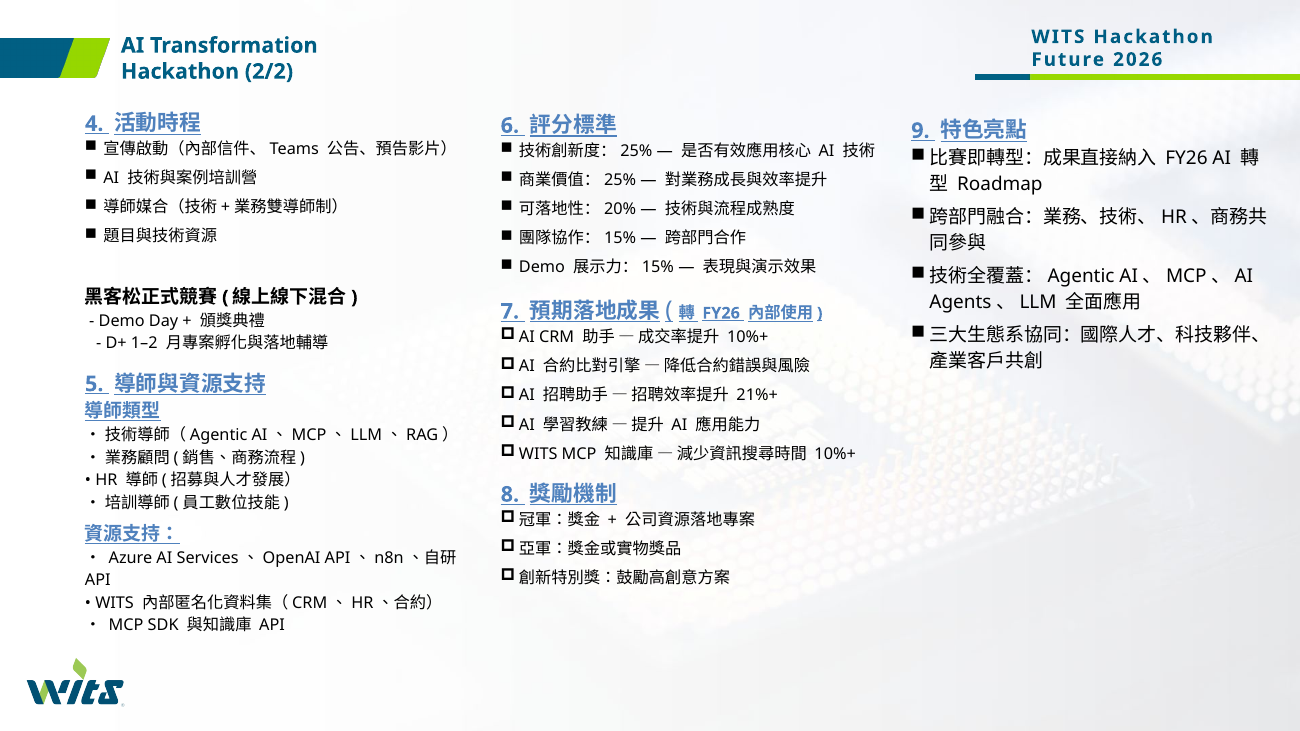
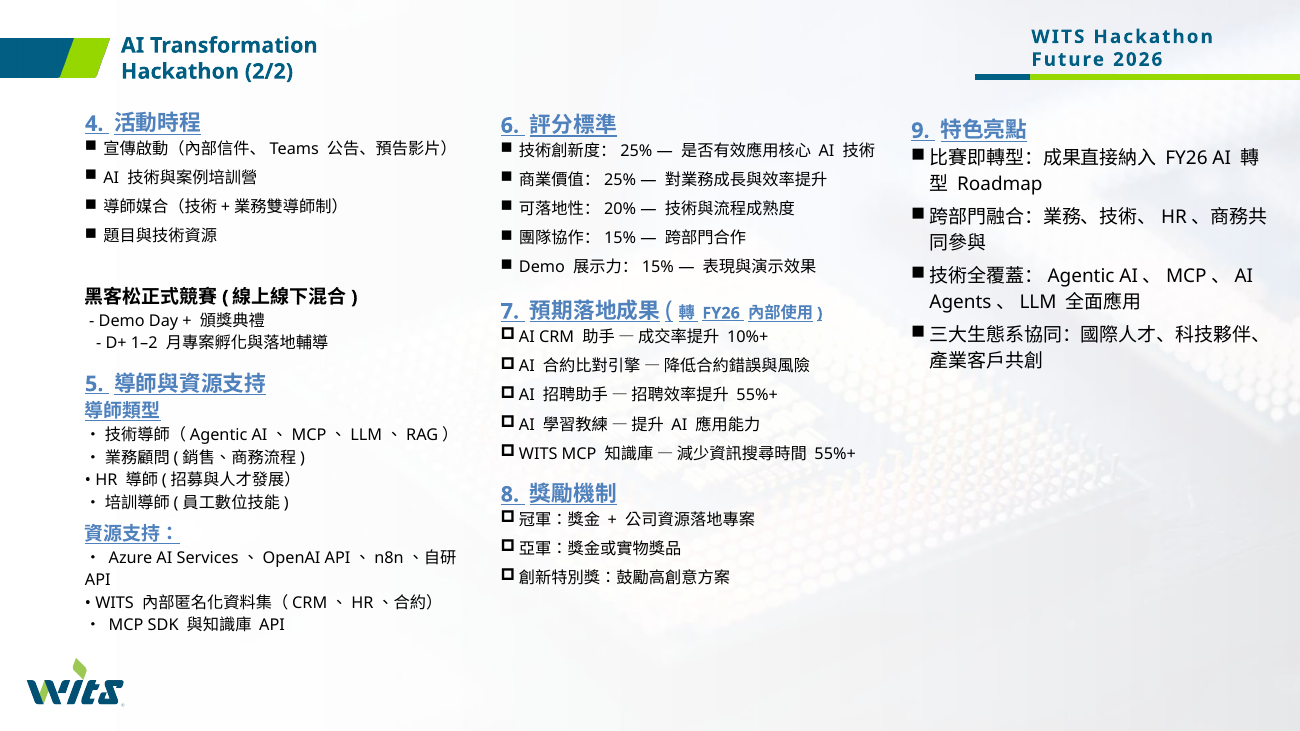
21%+: 21%+ -> 55%+ (757, 396)
10%+: 10%+ -> 55%+ (835, 454)
